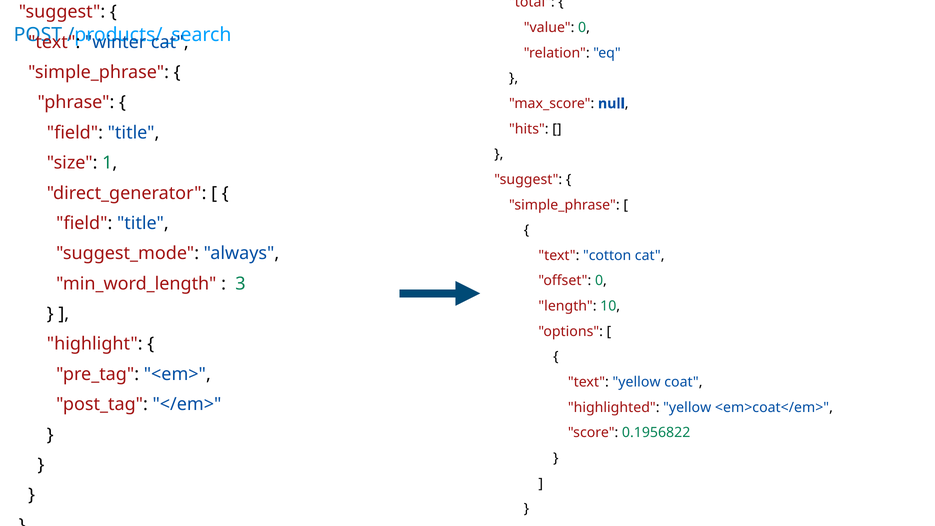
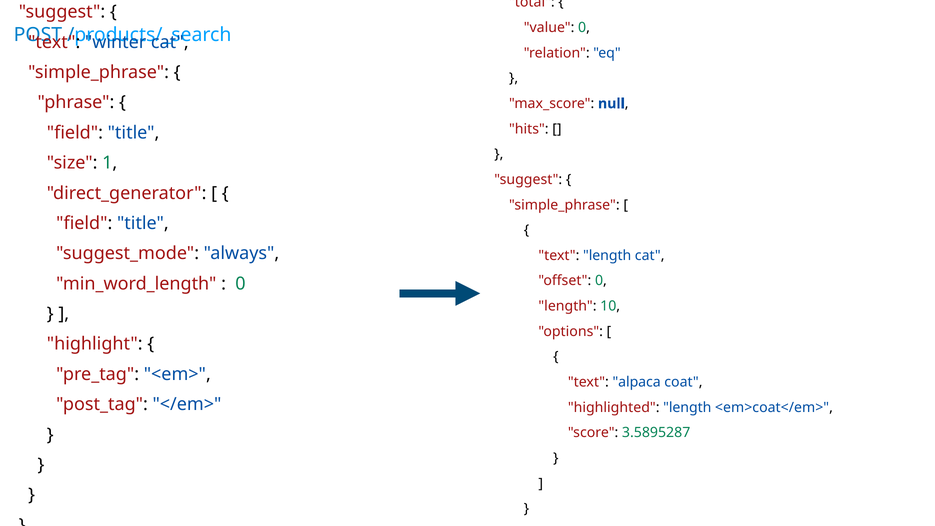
text cotton: cotton -> length (607, 255)
3: 3 -> 0 (240, 284)
text yellow: yellow -> alpaca (637, 382)
highlighted yellow: yellow -> length (687, 407)
0.1956822: 0.1956822 -> 3.5895287 (656, 433)
